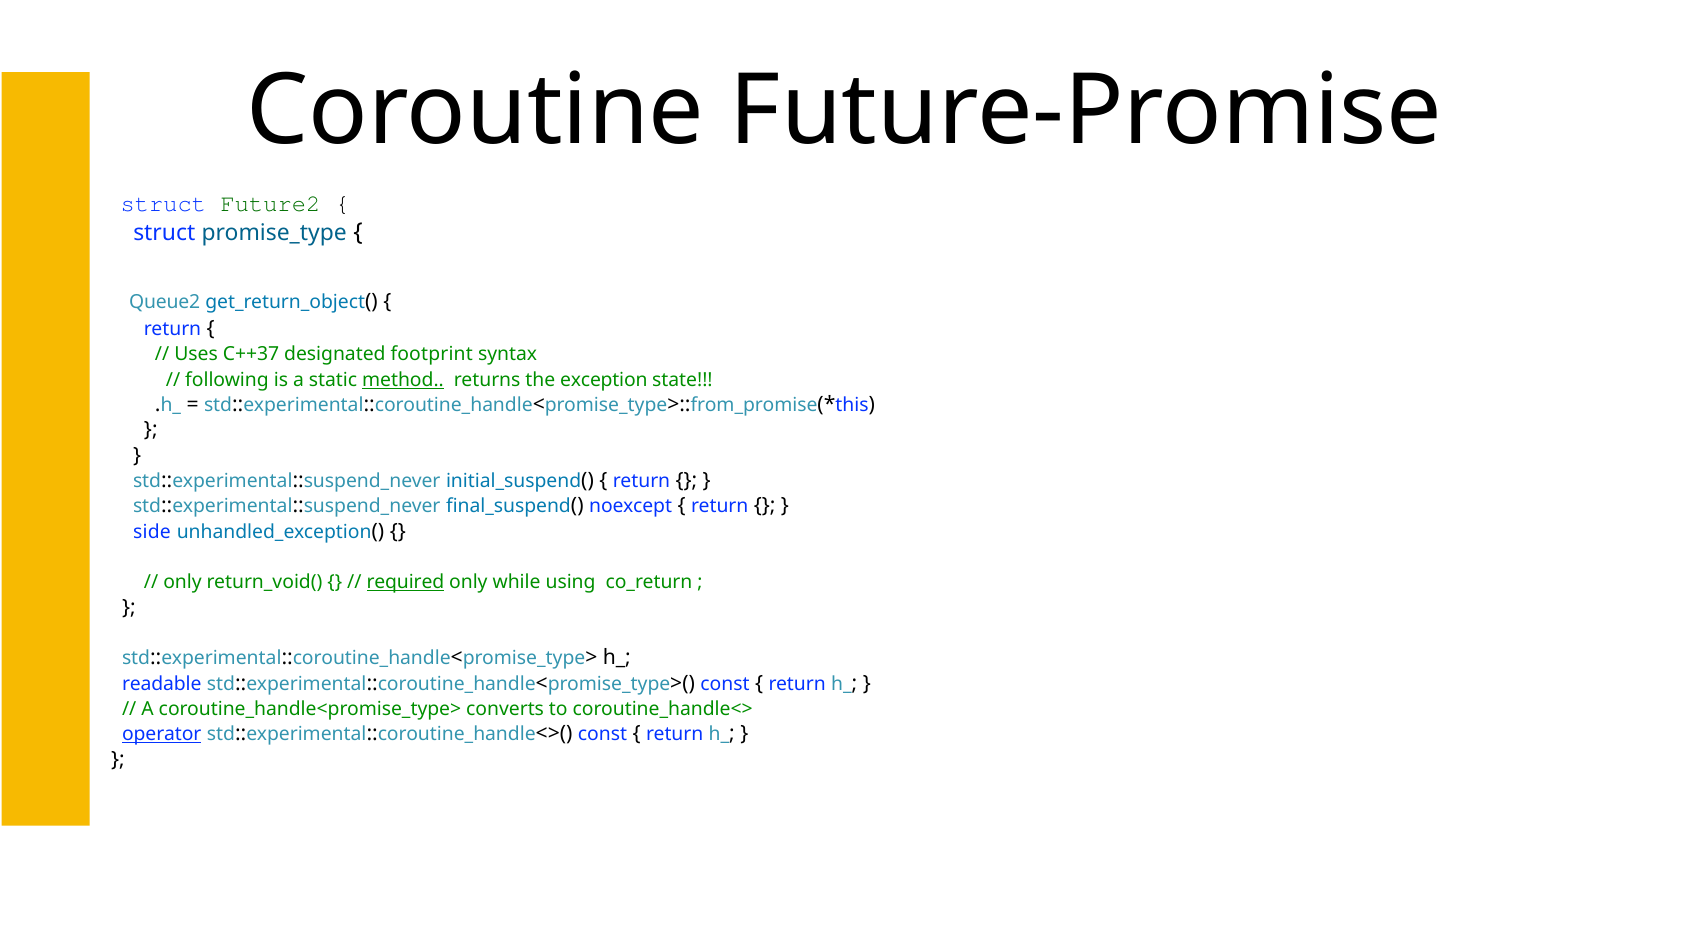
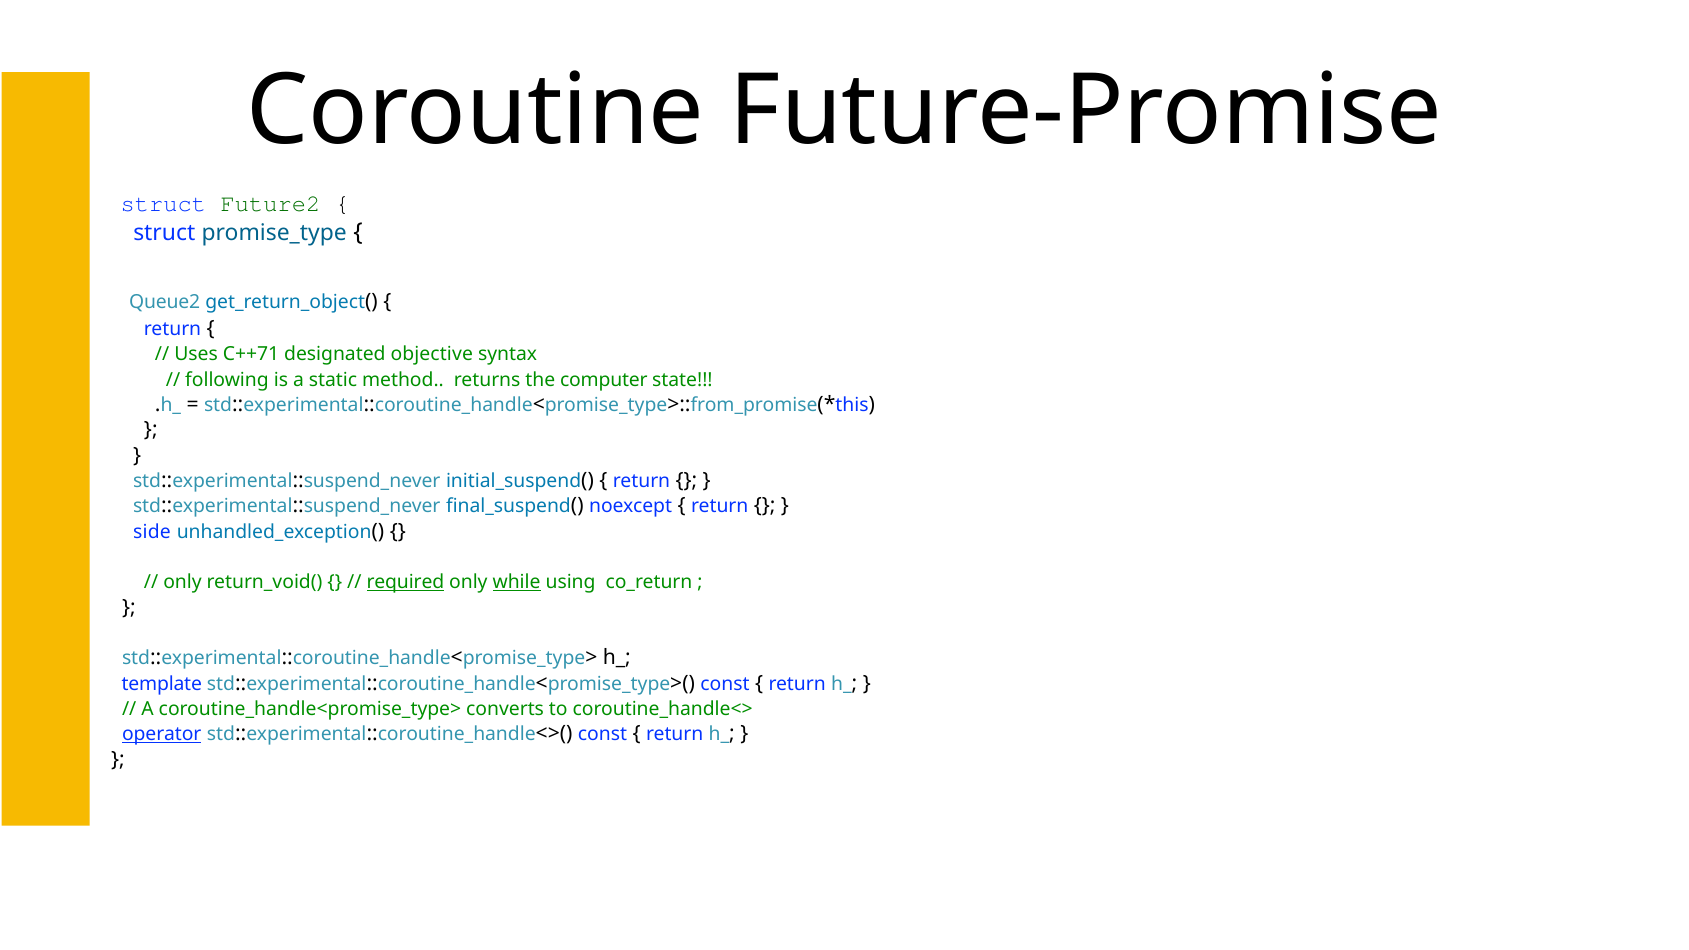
C++37: C++37 -> C++71 (251, 355)
footprint: footprint -> objective (432, 355)
method underline: present -> none (403, 380)
exception: exception -> computer (604, 380)
while underline: none -> present (517, 583)
readable: readable -> template (162, 684)
